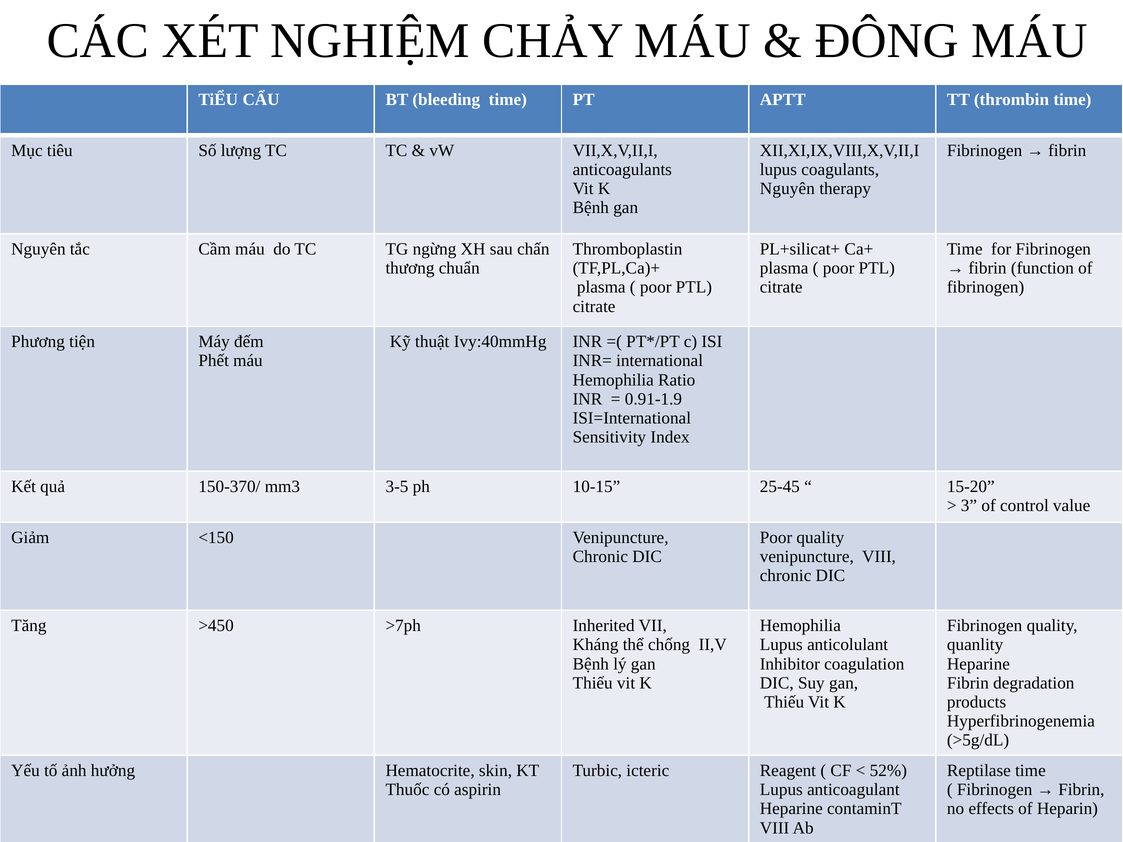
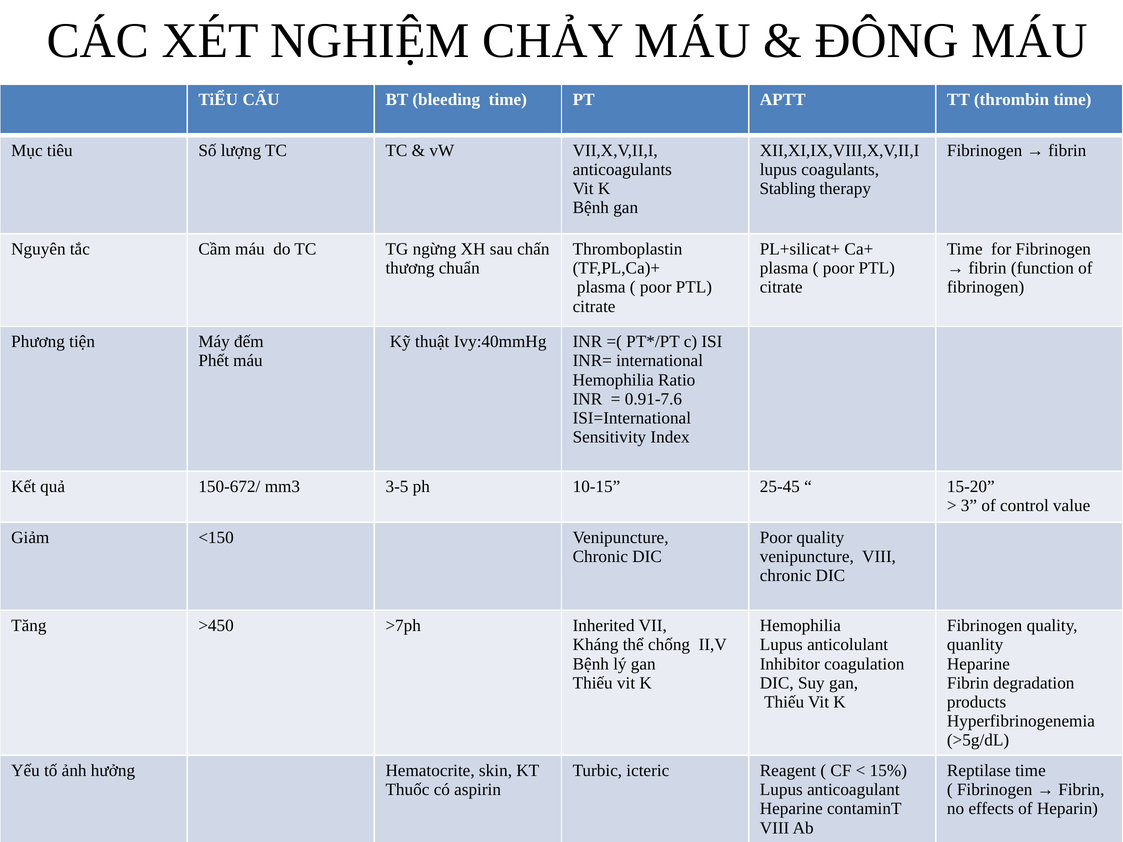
Nguyên: Nguyên -> Stabling (788, 189)
0.91-1.9: 0.91-1.9 -> 0.91-7.6 (653, 399)
150-370/: 150-370/ -> 150-672/ (229, 487)
52%: 52% -> 15% (888, 771)
